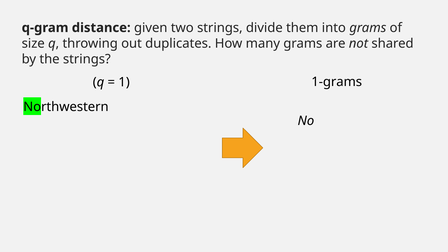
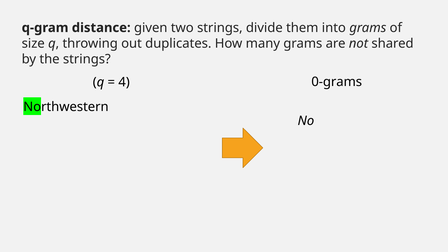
1-grams: 1-grams -> 0-grams (337, 82)
1: 1 -> 4 (124, 82)
